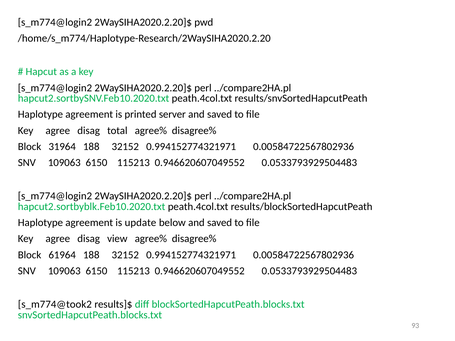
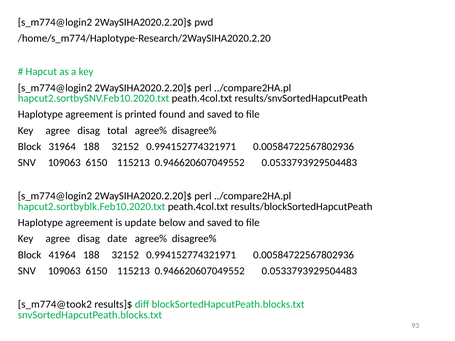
server: server -> found (172, 114)
view: view -> date (117, 239)
61964: 61964 -> 41964 (62, 255)
